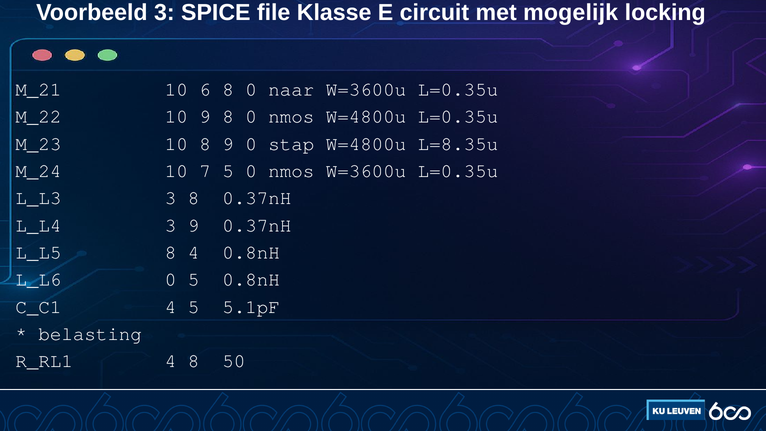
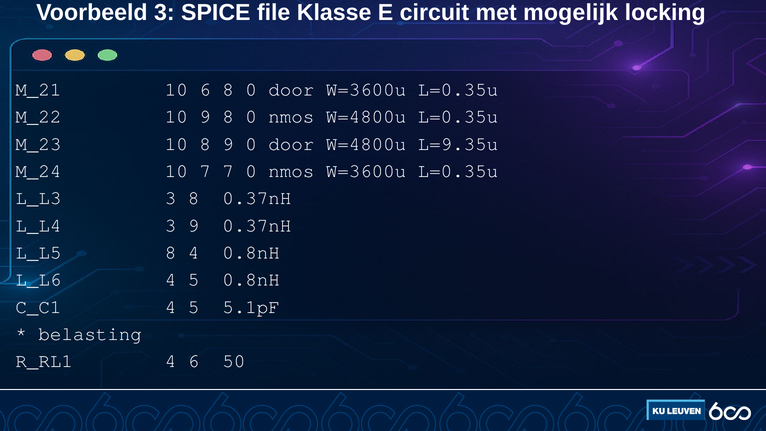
8 0 naar: naar -> door (291, 89)
9 0 stap: stap -> door (291, 144)
L=8.35u: L=8.35u -> L=9.35u (458, 144)
7 5: 5 -> 7 (228, 171)
L_L6 0: 0 -> 4 (171, 279)
4 8: 8 -> 6 (194, 361)
